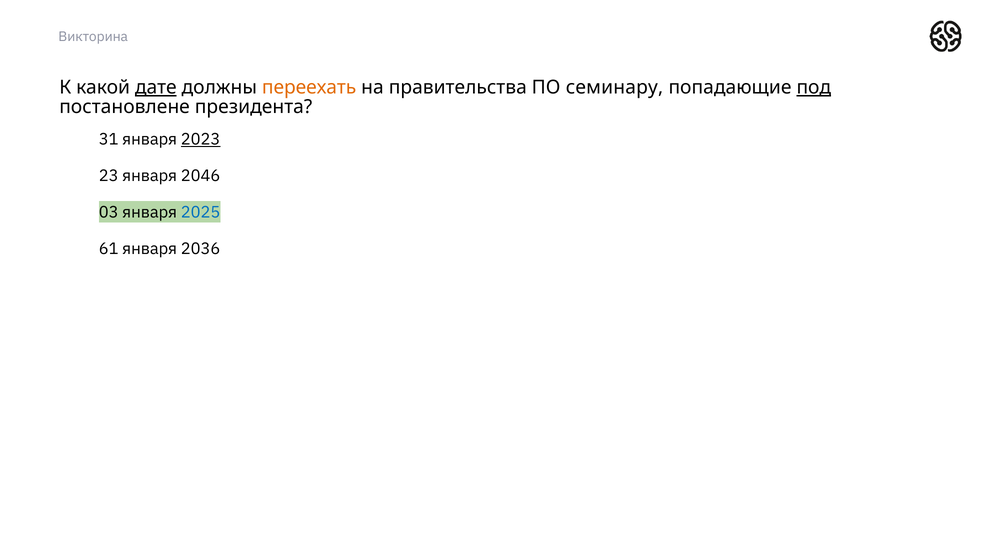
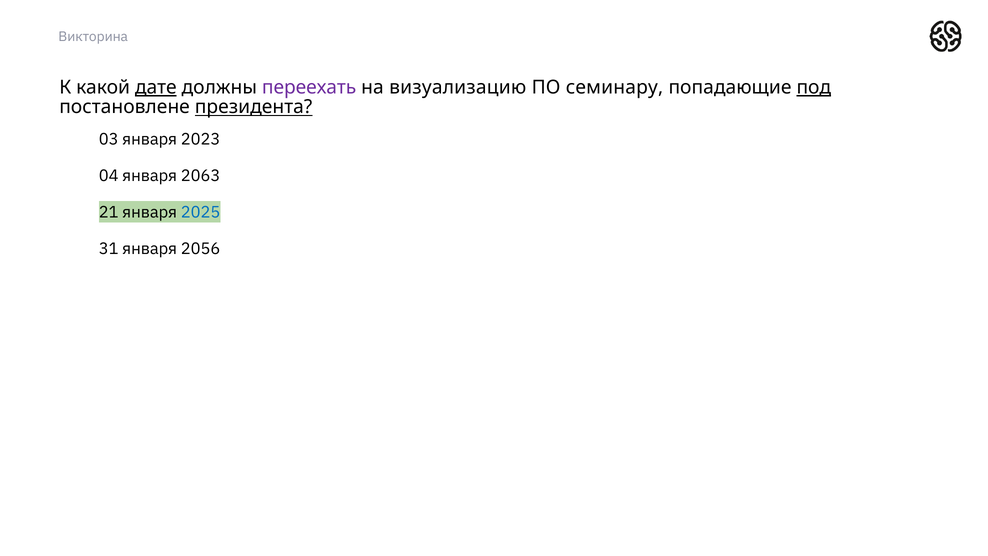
переехать colour: orange -> purple (309, 87)
правительства: правительства -> визуализацию (458, 87)
президента underline: none -> present (254, 107)
31: 31 -> 03 (109, 139)
2023 underline: present -> none (201, 139)
23: 23 -> 04 (109, 176)
2046: 2046 -> 2063 (201, 176)
03: 03 -> 21 (109, 212)
61: 61 -> 31 (109, 249)
2036: 2036 -> 2056 (201, 249)
